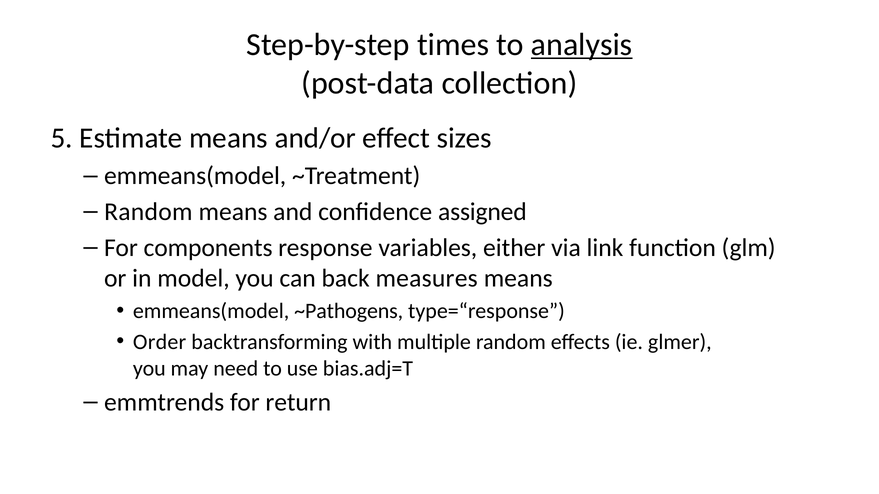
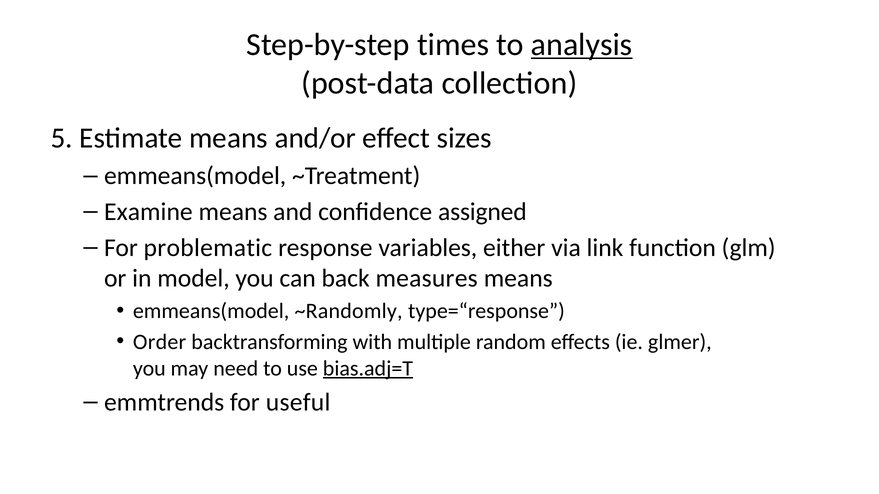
Random: Random -> Examine (148, 212)
components: components -> problematic (208, 248)
~Pathogens: ~Pathogens -> ~Randomly (349, 311)
bias.adj=T underline: none -> present (368, 369)
return: return -> useful (298, 403)
